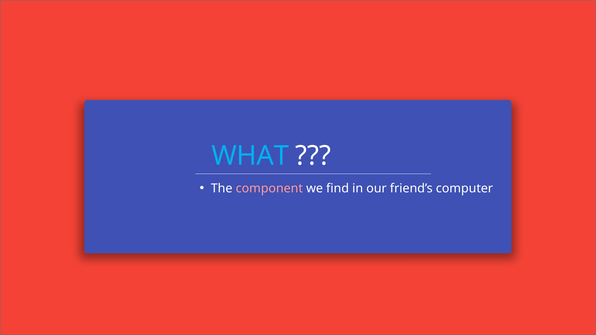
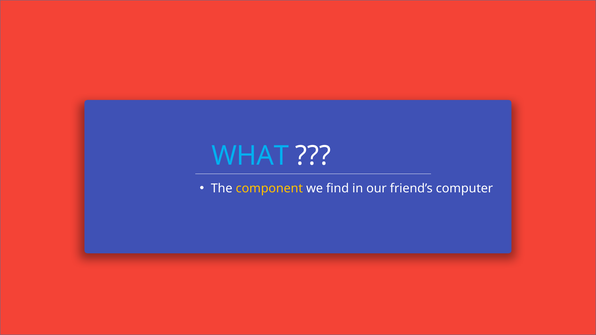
component colour: pink -> yellow (269, 189)
